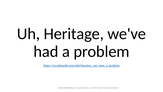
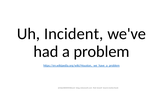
Heritage: Heritage -> Incident (74, 34)
